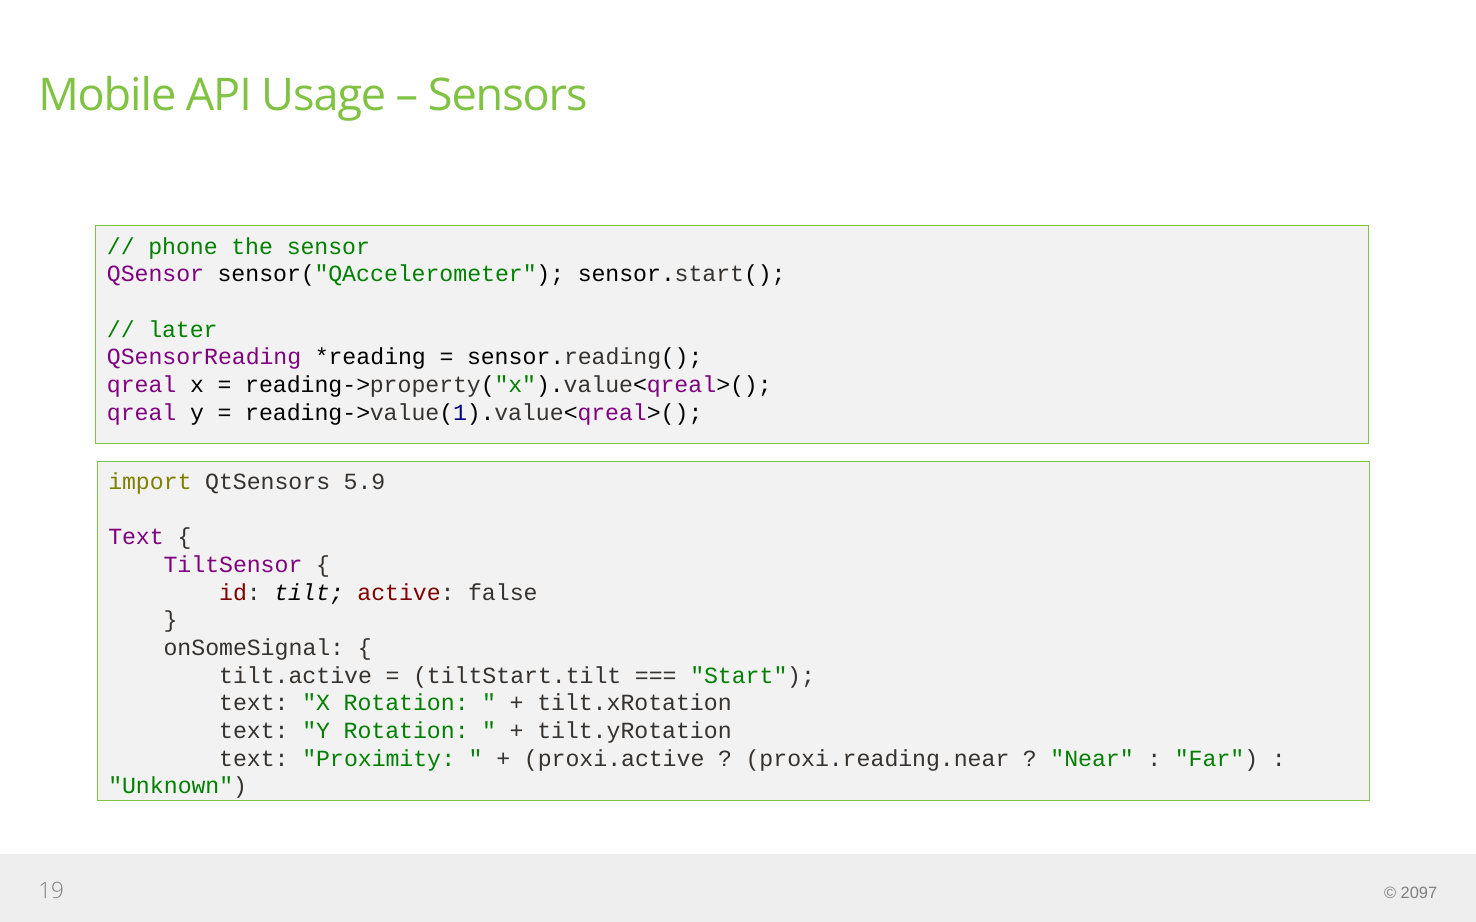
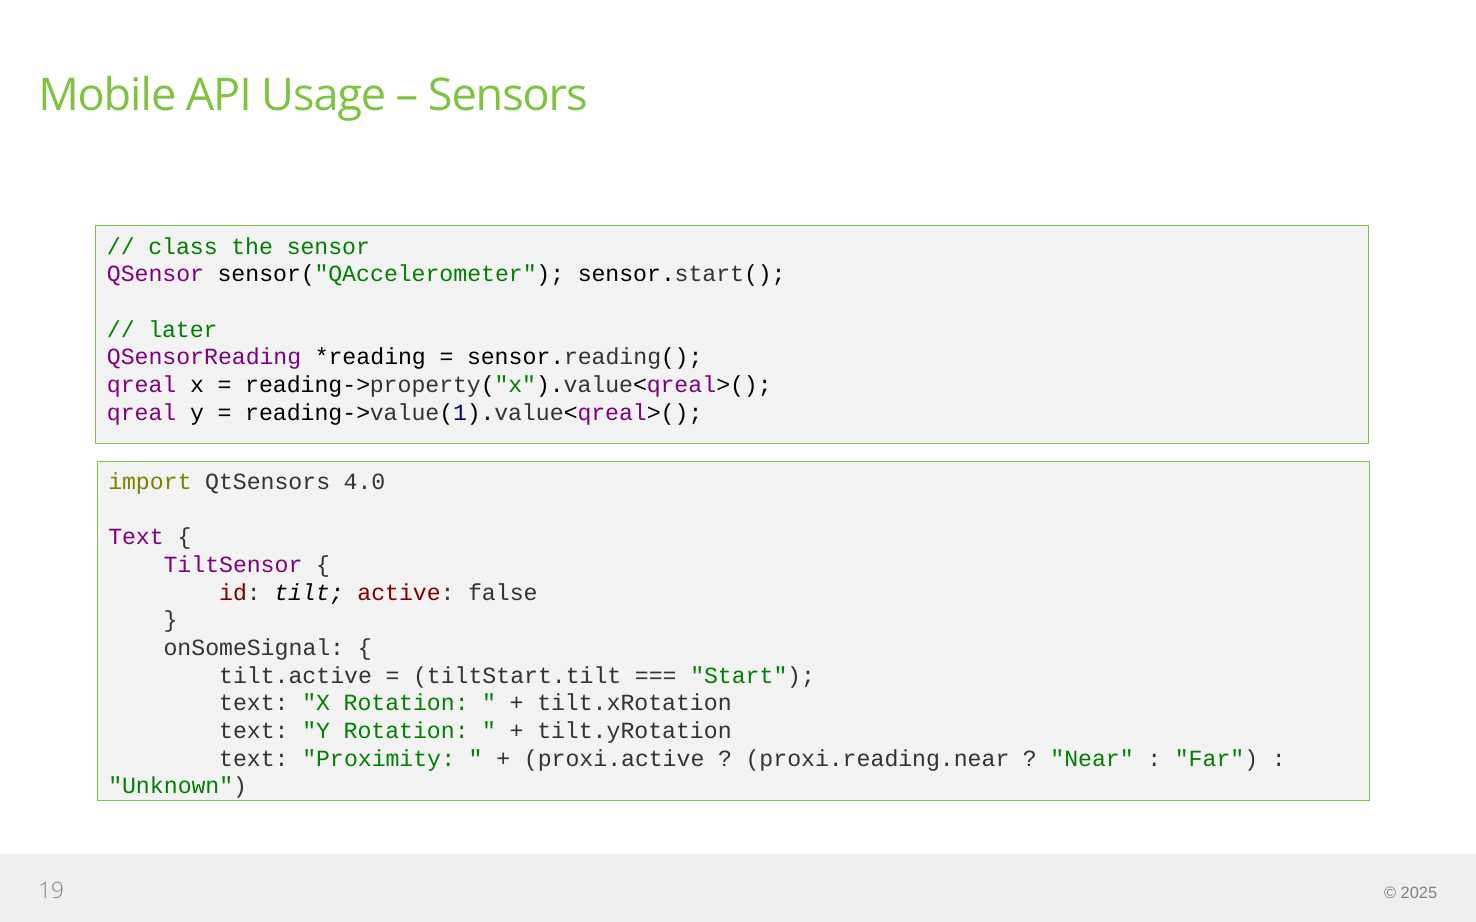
phone: phone -> class (183, 247)
5.9: 5.9 -> 4.0 (365, 482)
2097: 2097 -> 2025 (1419, 893)
